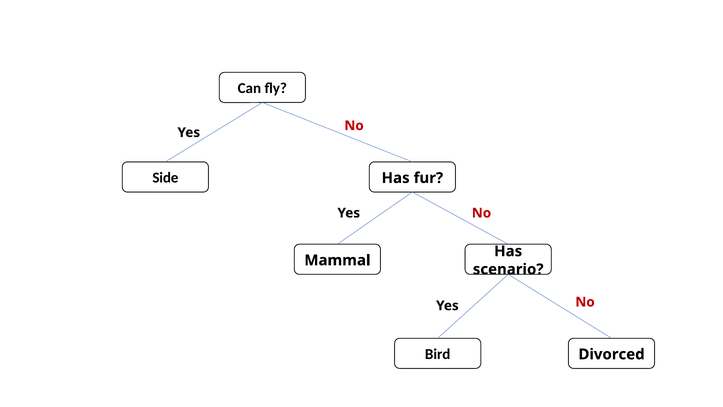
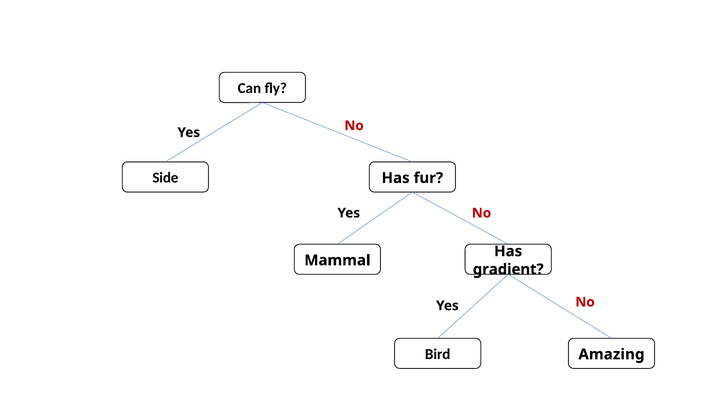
scenario: scenario -> gradient (508, 269)
Divorced: Divorced -> Amazing (611, 354)
